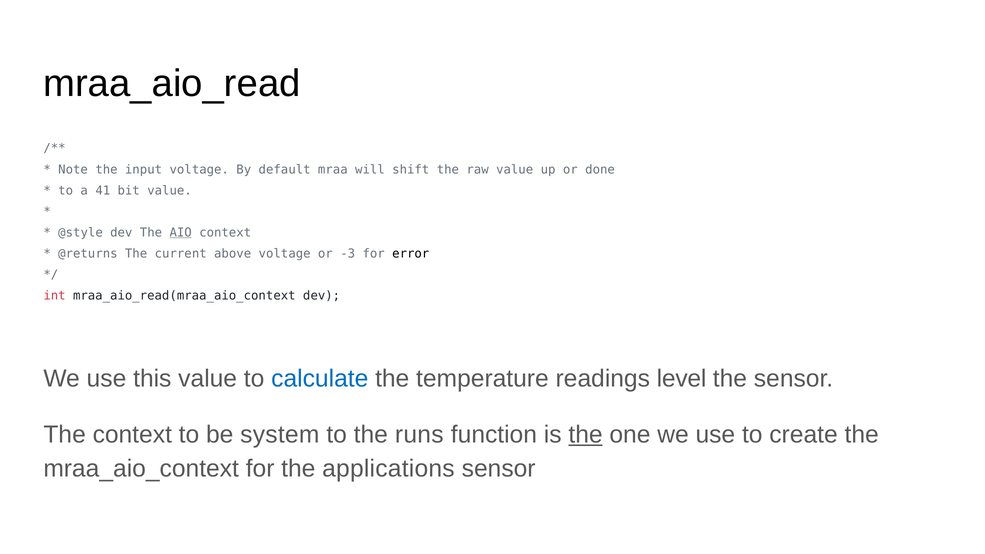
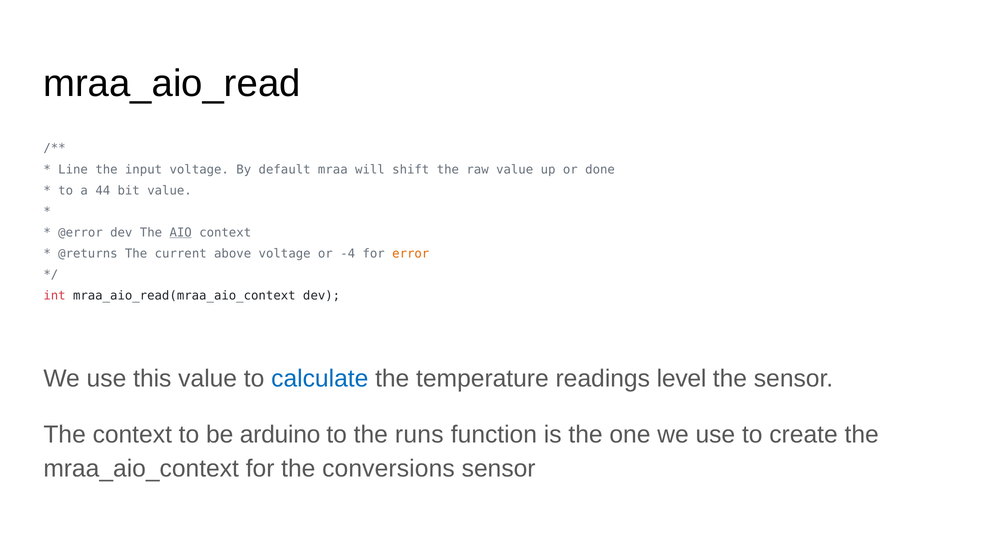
Note: Note -> Line (73, 169)
41: 41 -> 44 (103, 190)
@style: @style -> @error (81, 233)
-3: -3 -> -4 (348, 254)
error colour: black -> orange (411, 254)
system: system -> arduino (280, 435)
the underline: present -> none (586, 435)
applications: applications -> conversions (388, 469)
